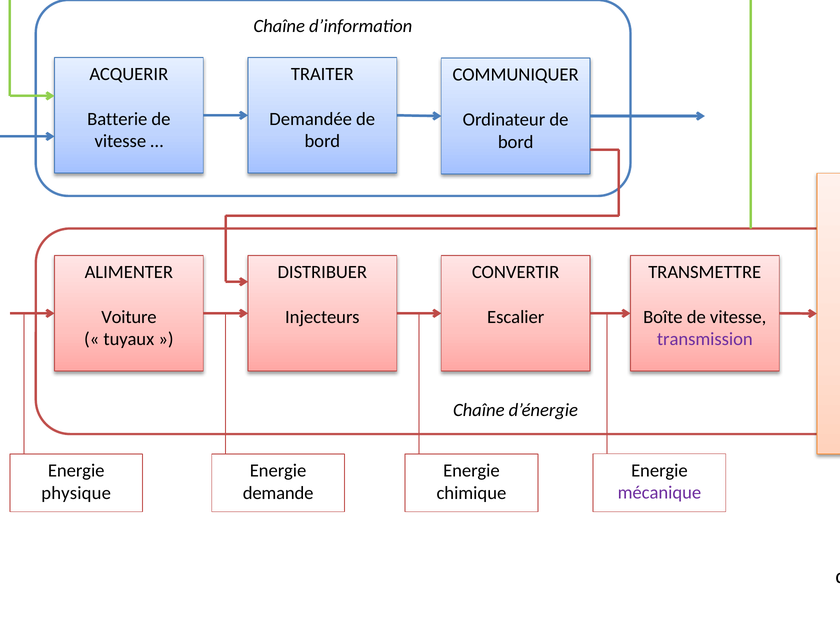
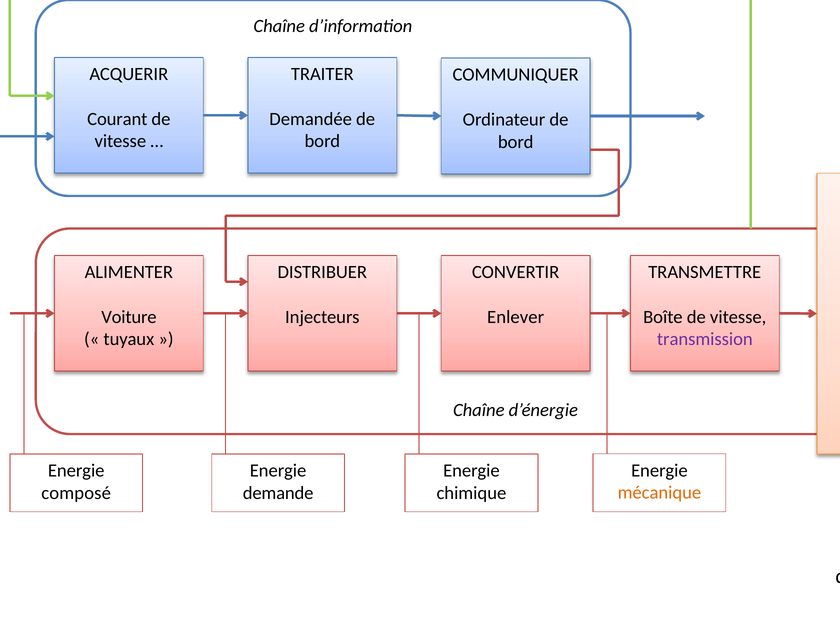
Batterie: Batterie -> Courant (117, 119)
Escalier: Escalier -> Enlever (516, 317)
physique: physique -> composé (76, 493)
mécanique colour: purple -> orange (659, 493)
